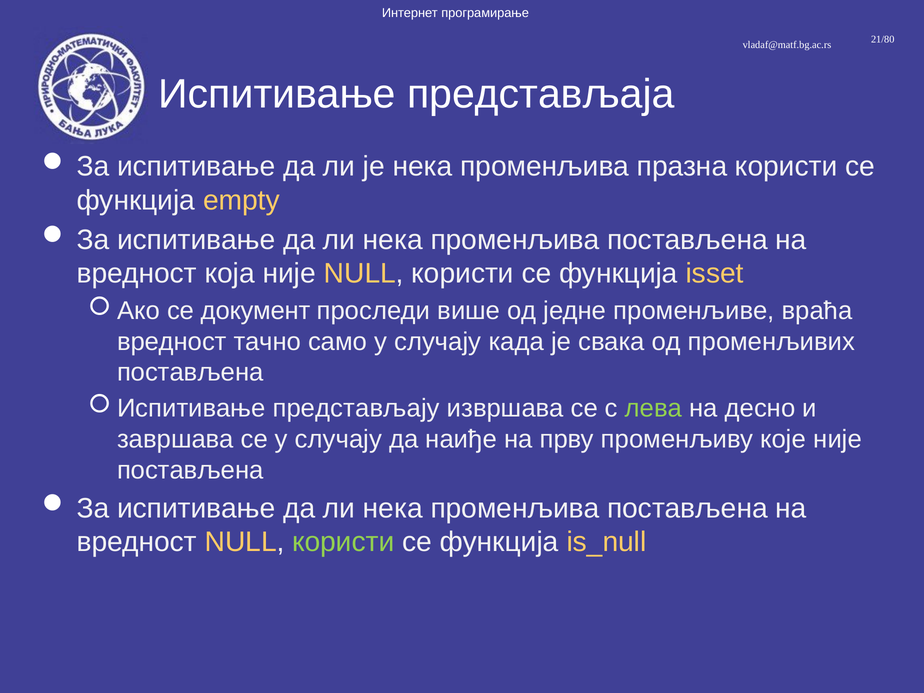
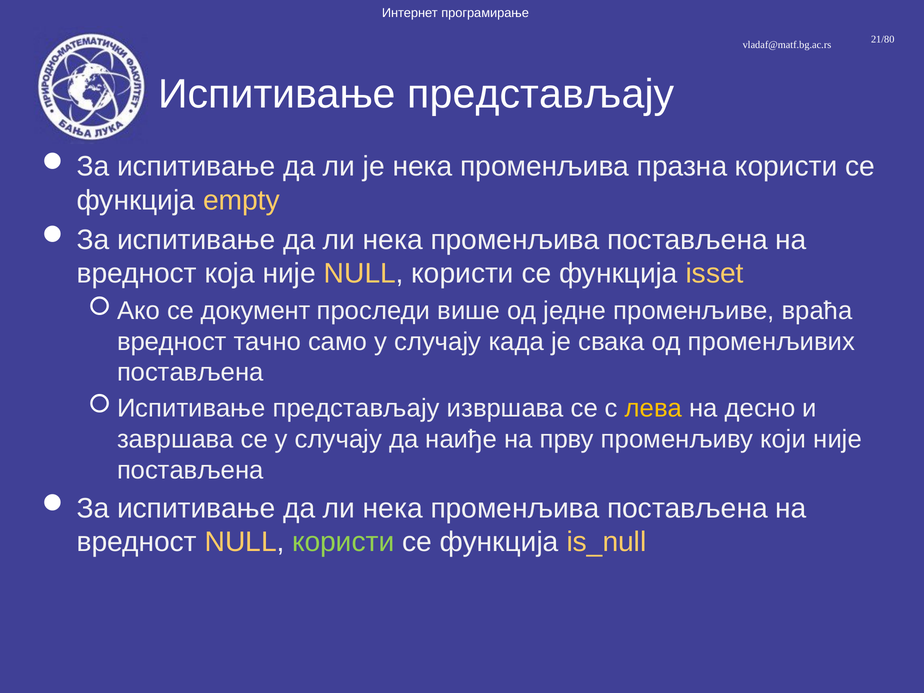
Испитивање представљаја: представљаја -> представљају (541, 94)
лева colour: light green -> yellow (654, 408)
које: које -> који (783, 439)
